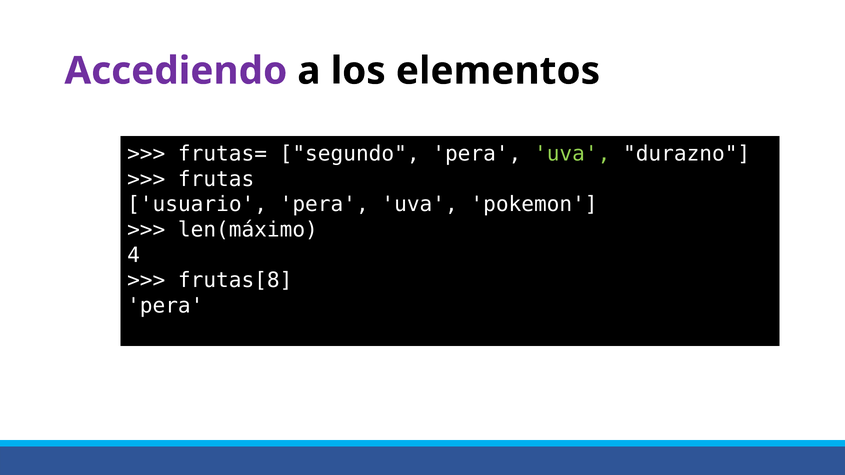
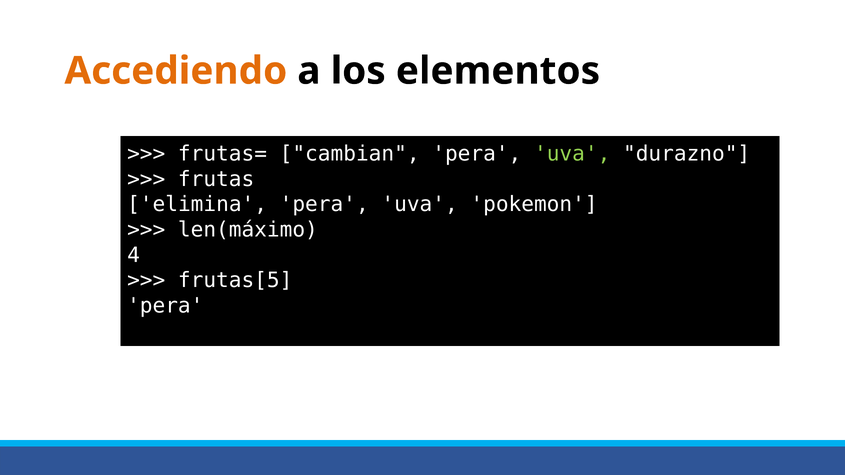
Accediendo colour: purple -> orange (176, 71)
segundo: segundo -> cambian (350, 154)
usuario: usuario -> elimina (197, 205)
frutas[8: frutas[8 -> frutas[5 (235, 281)
